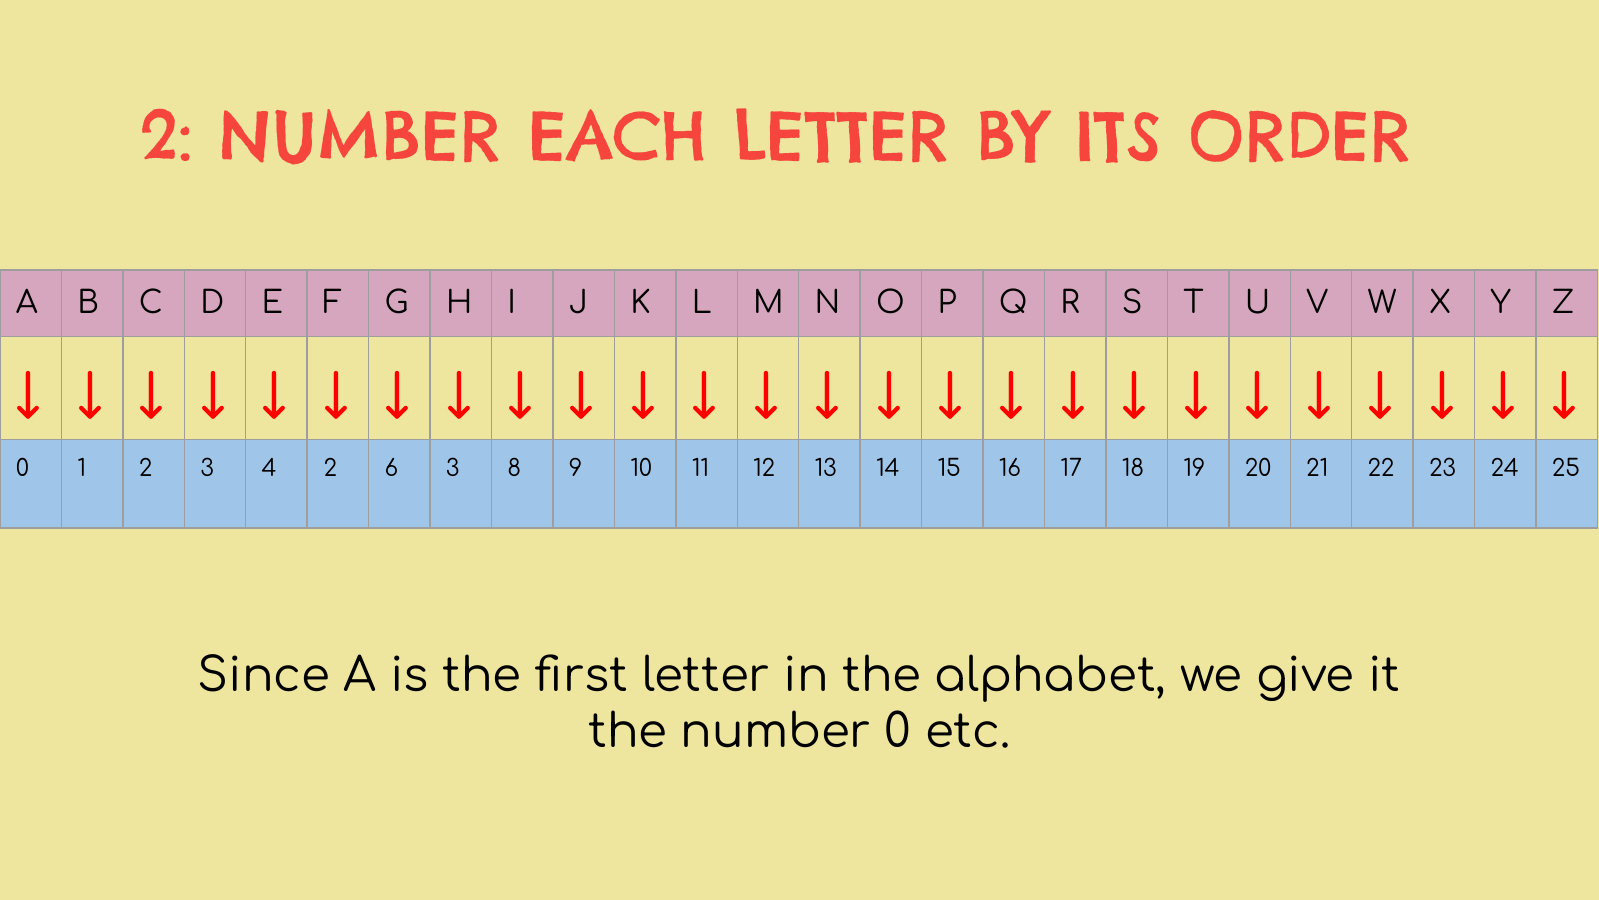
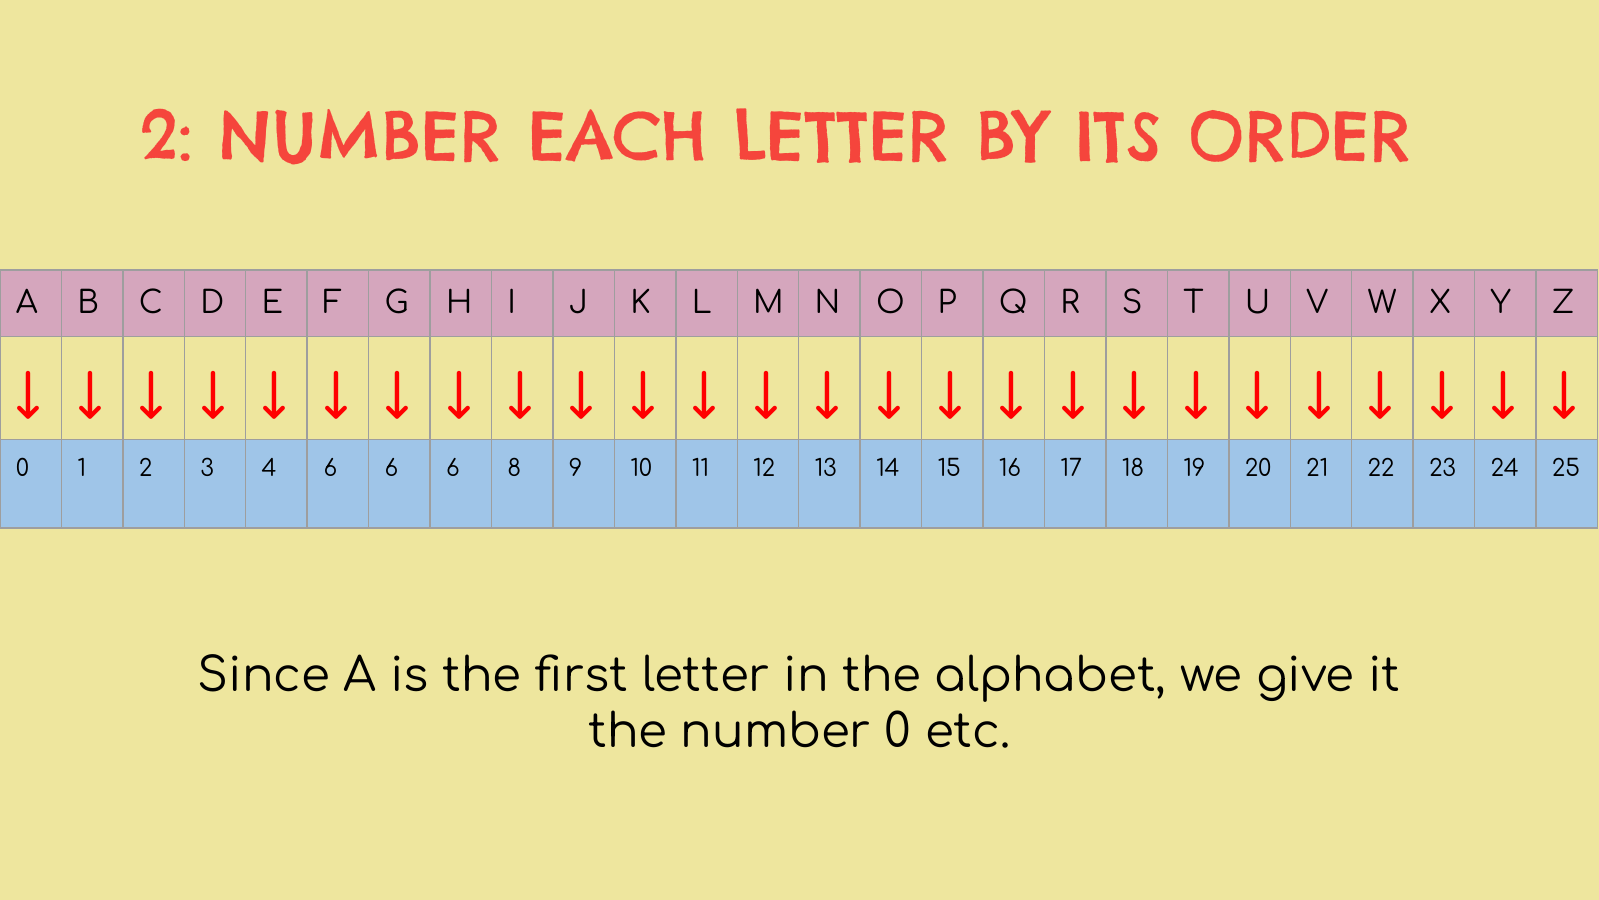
4 2: 2 -> 6 (330, 468)
3: 3 -> 6 (453, 468)
